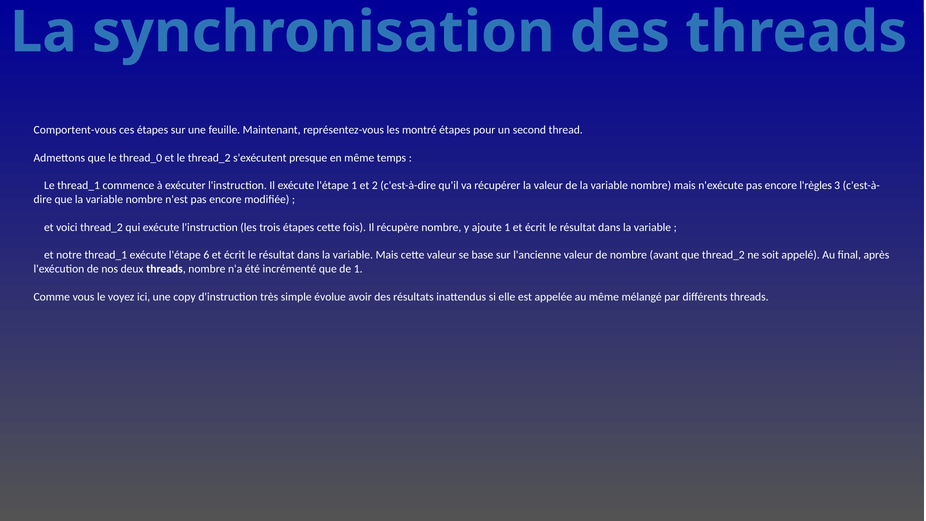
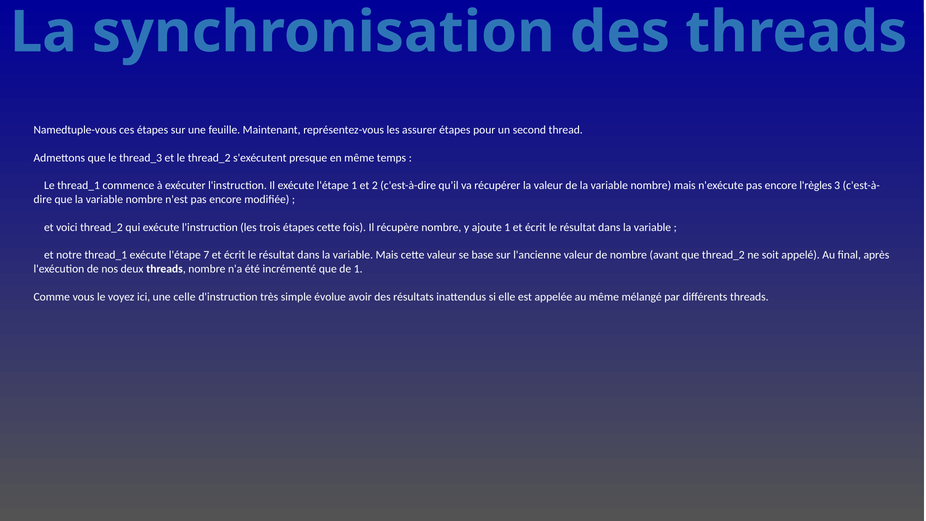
Comportent-vous: Comportent-vous -> Namedtuple-vous (75, 130)
montré: montré -> assurer (419, 130)
thread_0: thread_0 -> thread_3 (141, 158)
6: 6 -> 7 (206, 255)
copy: copy -> celle (184, 297)
